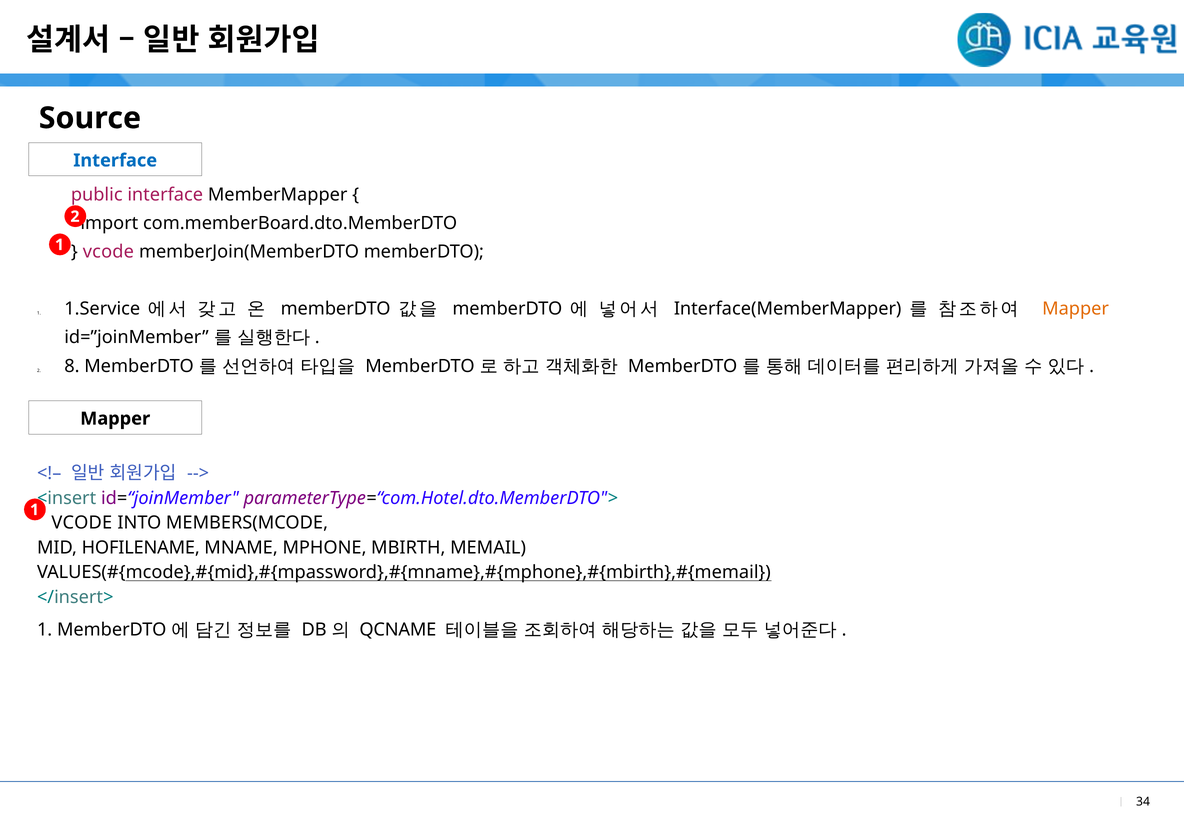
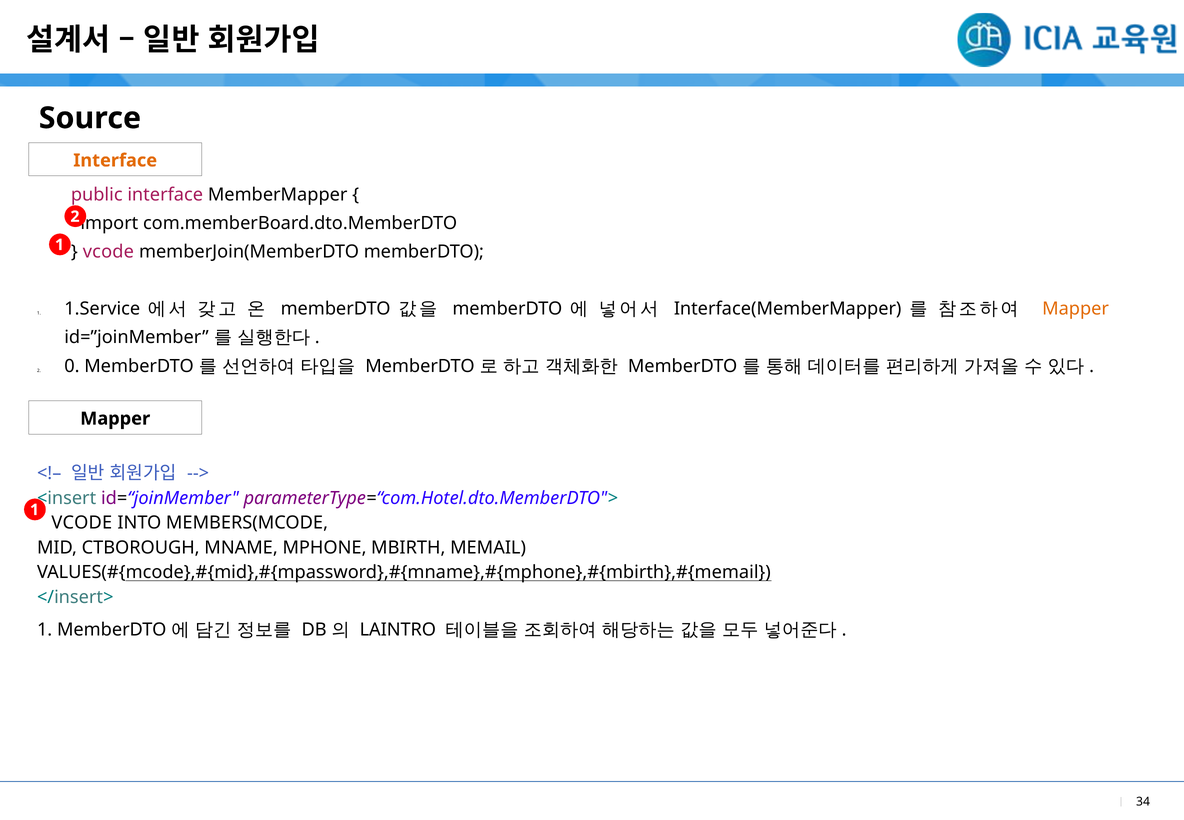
Interface colour: blue -> orange (115, 160)
8: 8 -> 0 (72, 366)
HOFILENAME: HOFILENAME -> CTBOROUGH (141, 547)
QCNAME: QCNAME -> LAINTRO (398, 629)
